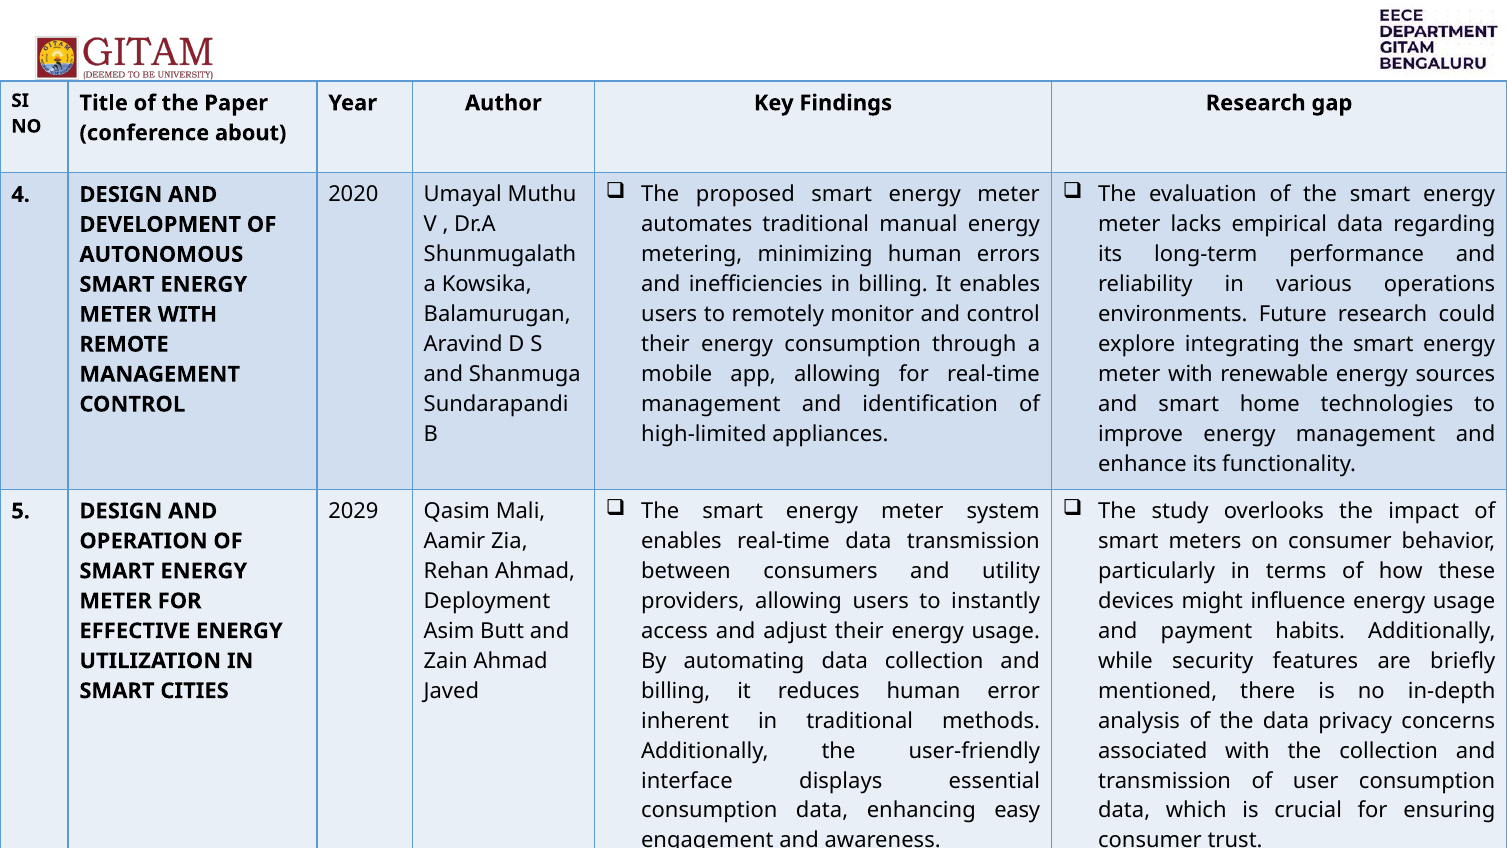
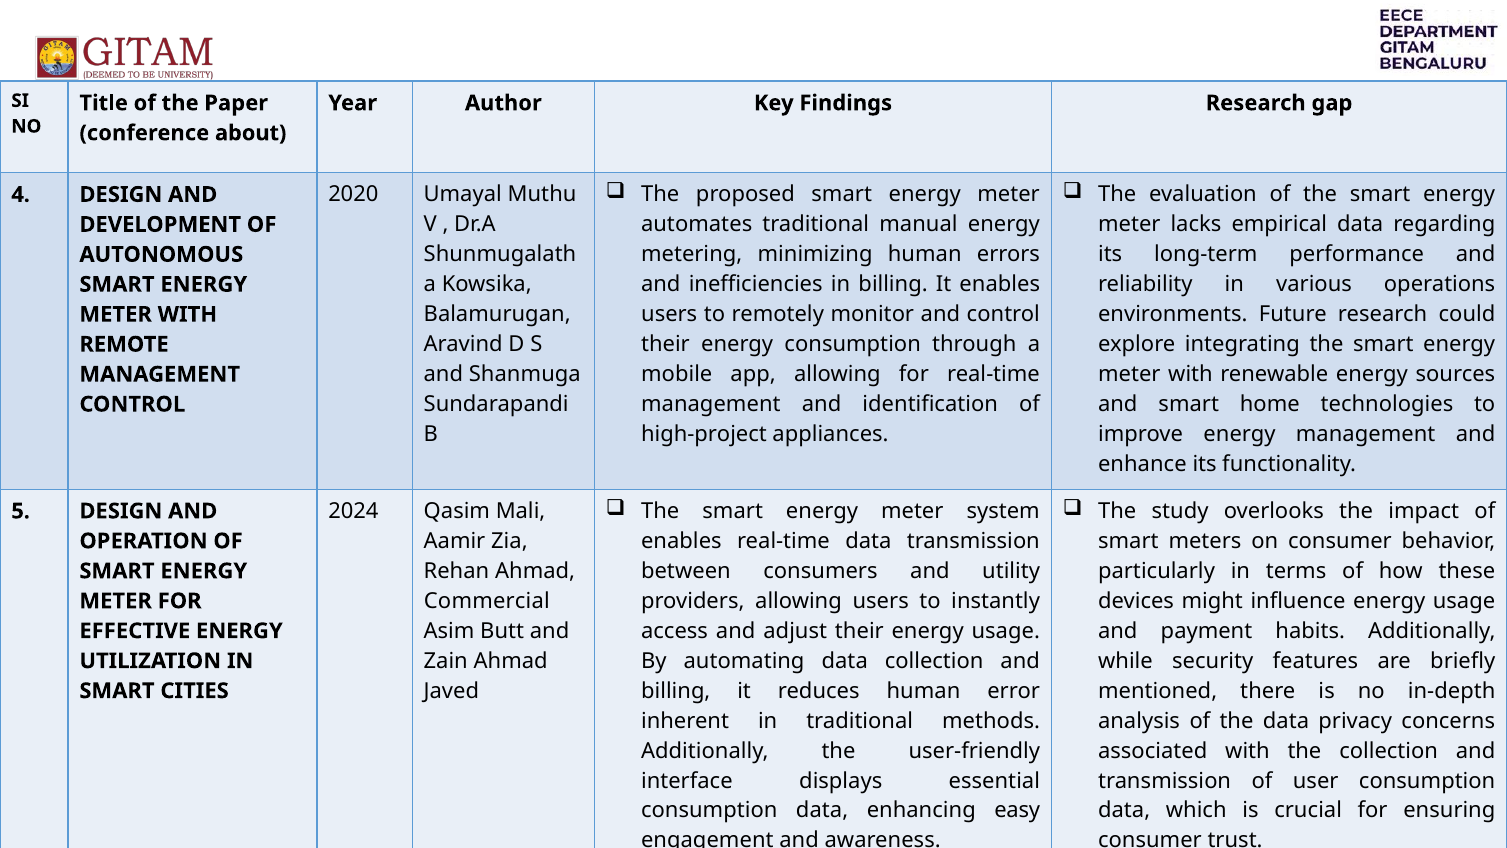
high-limited: high-limited -> high-project (704, 434)
2029: 2029 -> 2024 (353, 511)
Deployment: Deployment -> Commercial (487, 601)
